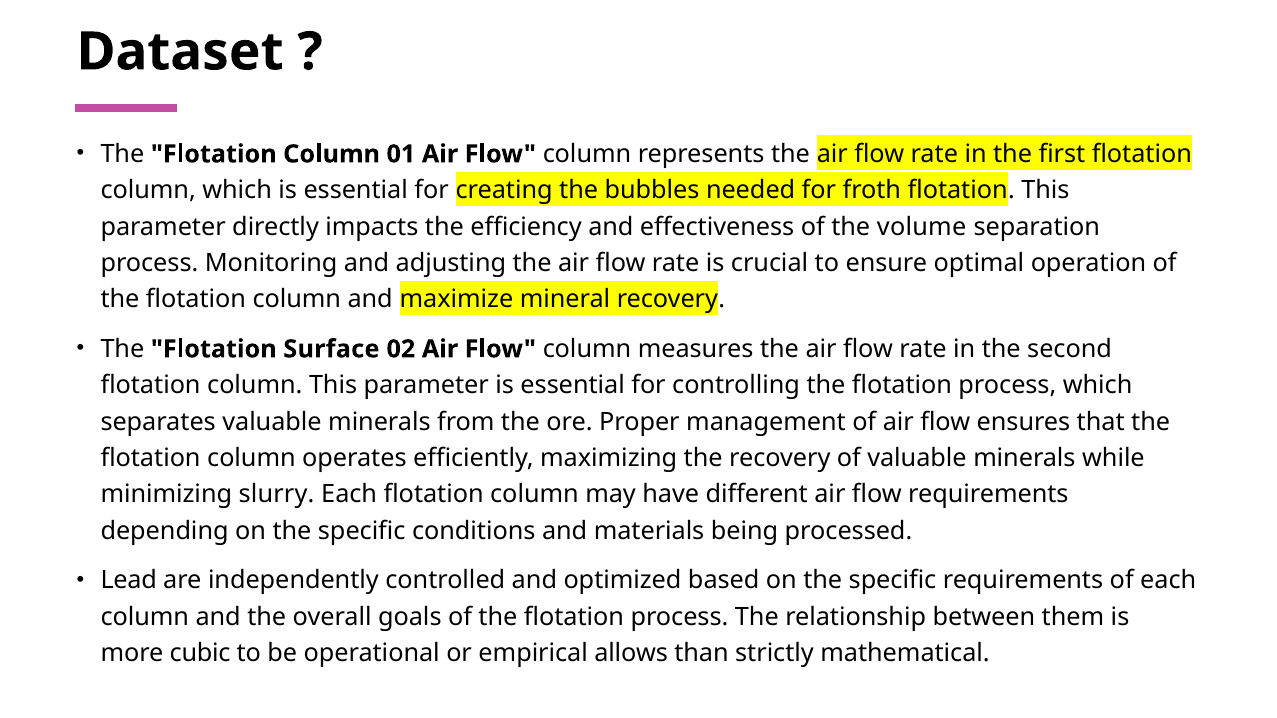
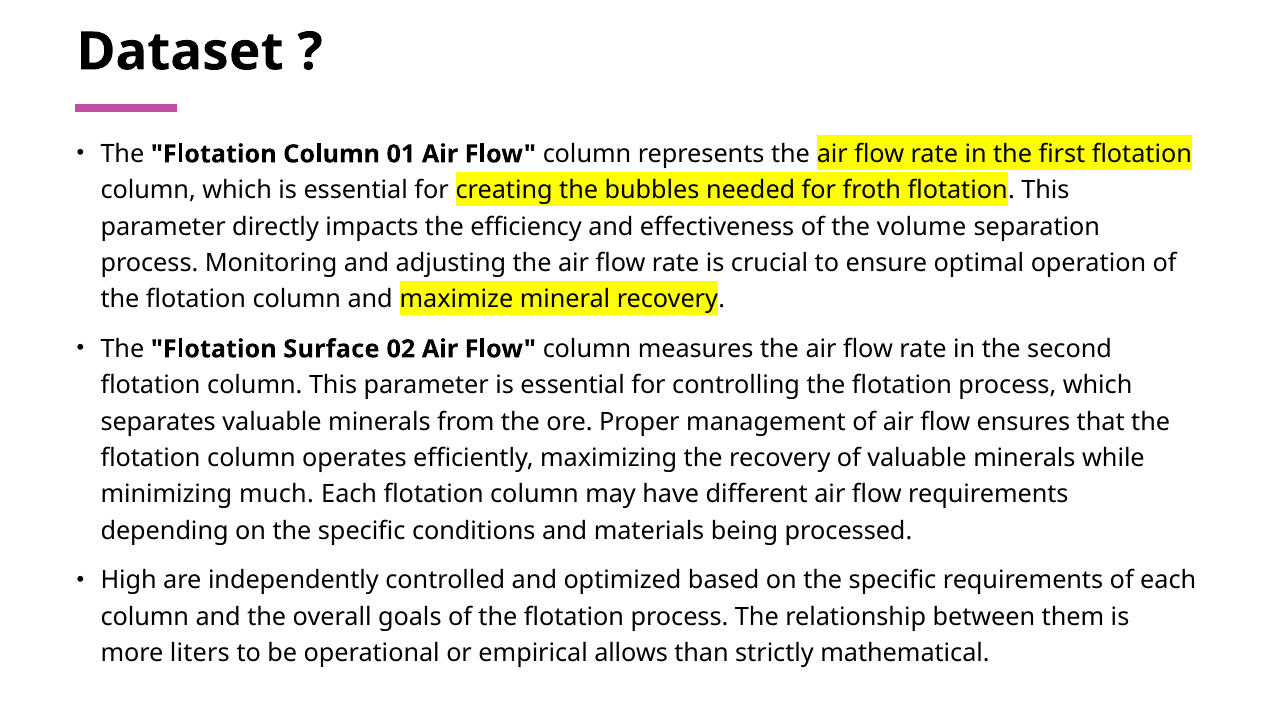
slurry: slurry -> much (276, 495)
Lead: Lead -> High (129, 581)
cubic: cubic -> liters (200, 653)
